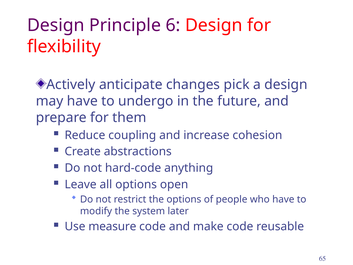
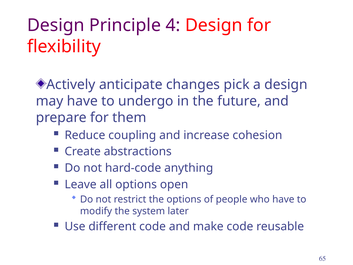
6: 6 -> 4 (173, 25)
measure: measure -> different (112, 226)
